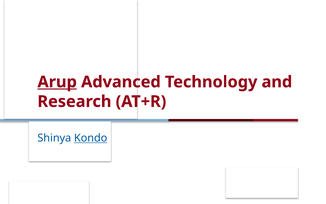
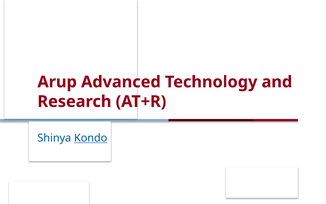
Arup underline: present -> none (57, 82)
